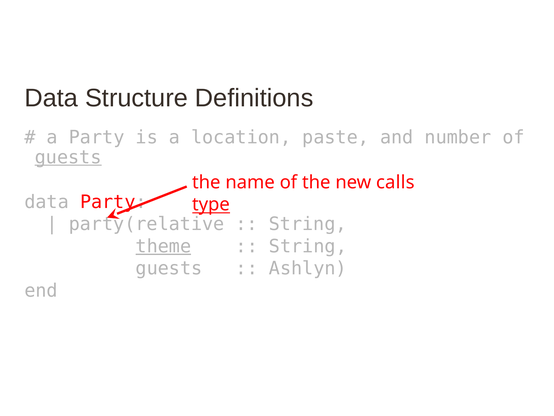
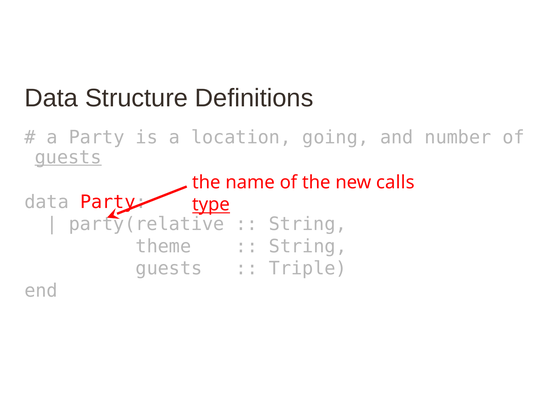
paste: paste -> going (336, 137)
theme underline: present -> none (163, 246)
Ashlyn: Ashlyn -> Triple (308, 268)
